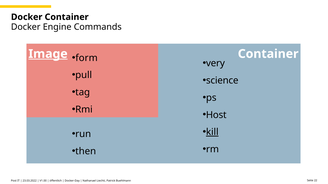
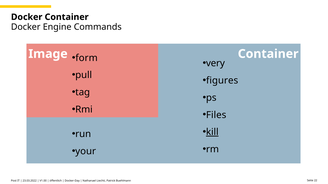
Image underline: present -> none (48, 54)
science: science -> figures (222, 81)
Host: Host -> Files (216, 115)
then: then -> your (86, 152)
